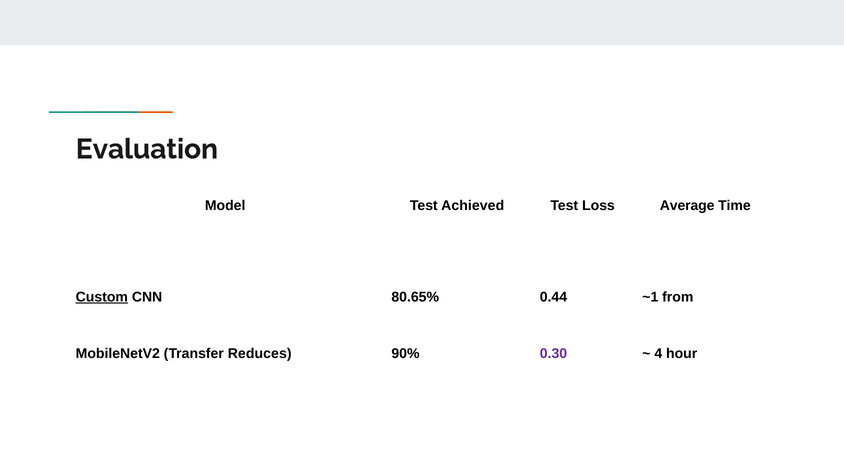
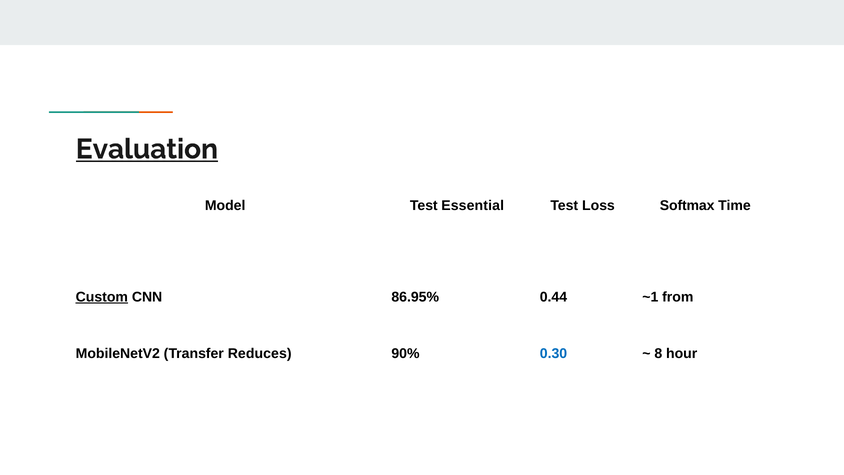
Evaluation underline: none -> present (147, 149)
Achieved: Achieved -> Essential (473, 205)
Average: Average -> Softmax (687, 205)
80.65%: 80.65% -> 86.95% (415, 297)
0.30 colour: purple -> blue (553, 353)
4: 4 -> 8 (658, 353)
